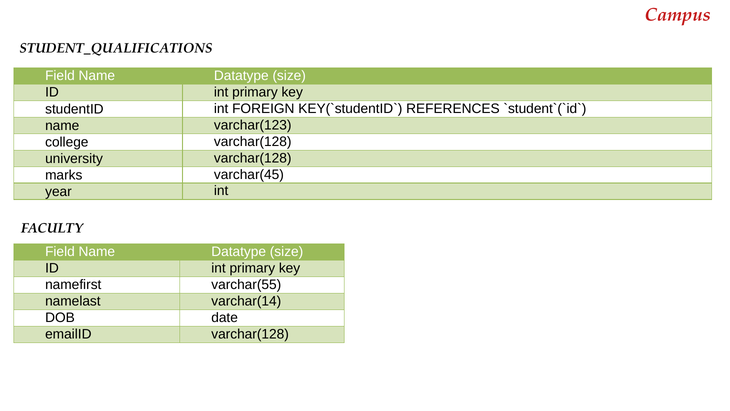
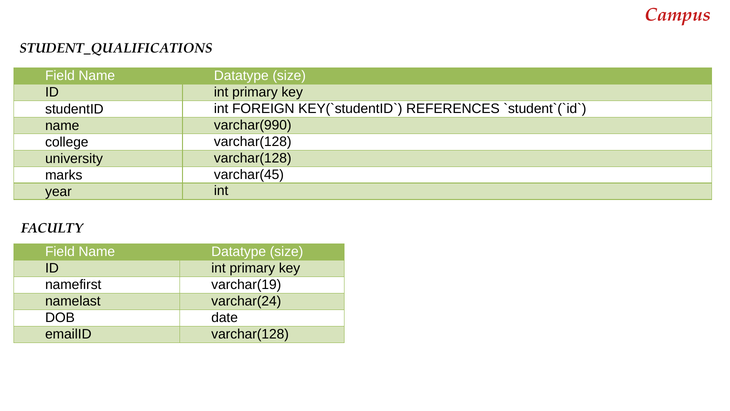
varchar(123: varchar(123 -> varchar(990 (253, 125)
varchar(55: varchar(55 -> varchar(19 (246, 284)
varchar(14: varchar(14 -> varchar(24 (246, 301)
